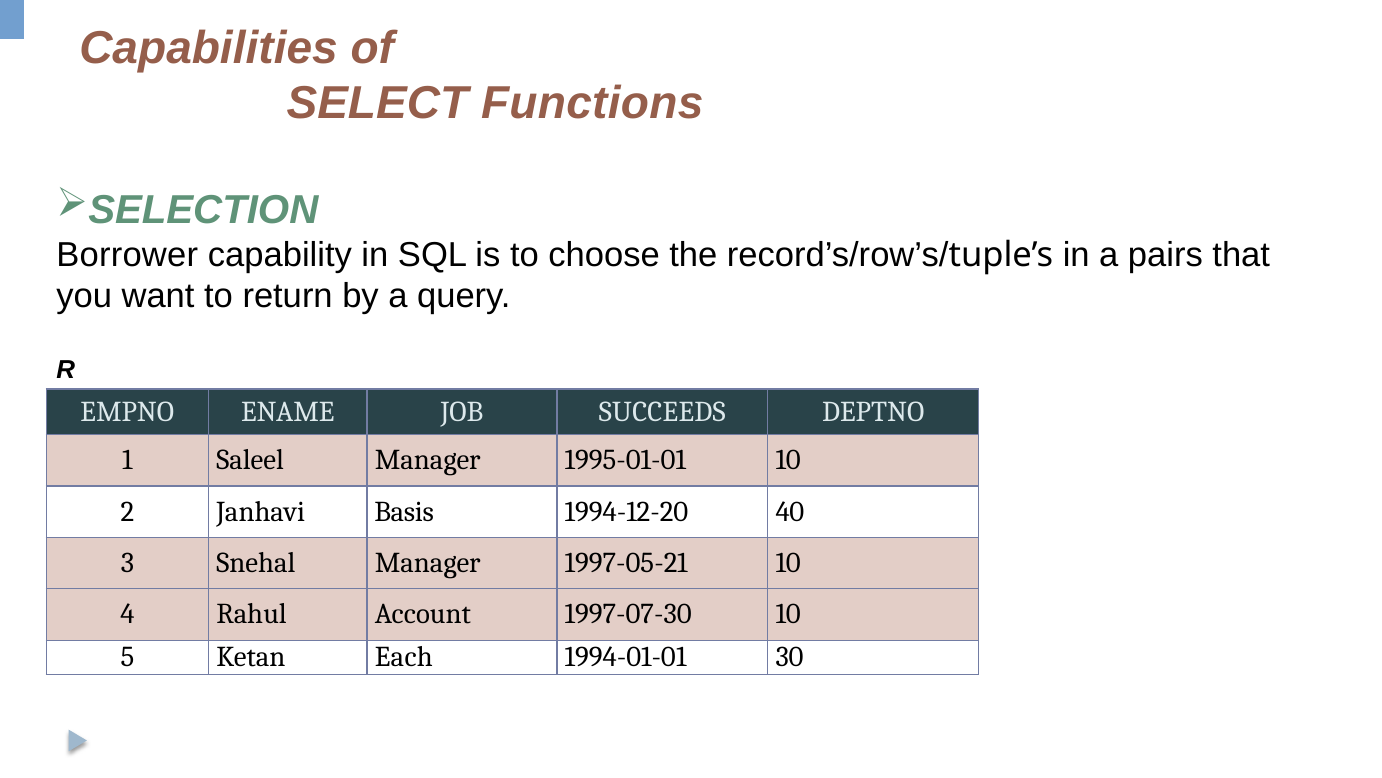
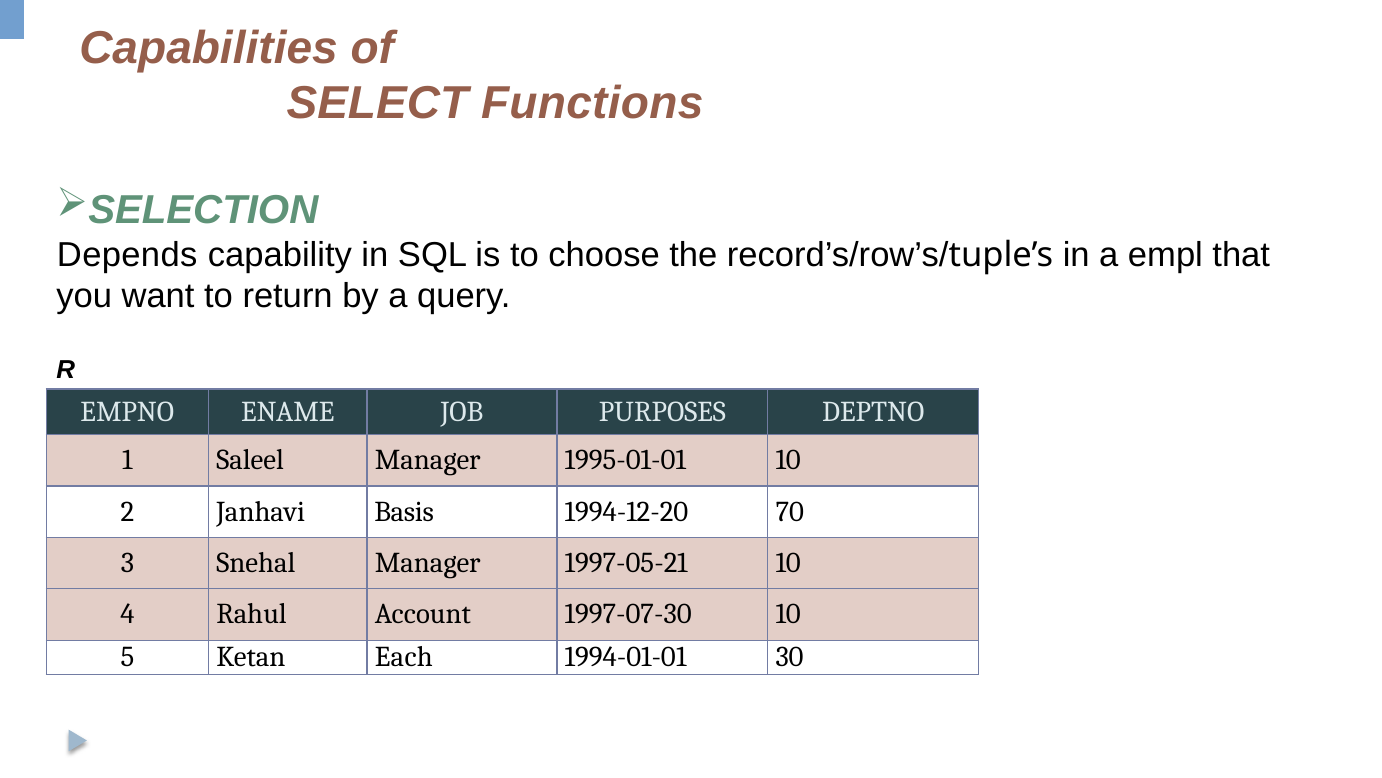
Borrower: Borrower -> Depends (127, 255)
pairs: pairs -> empl (1165, 255)
SUCCEEDS: SUCCEEDS -> PURPOSES (662, 411)
40: 40 -> 70 (790, 511)
